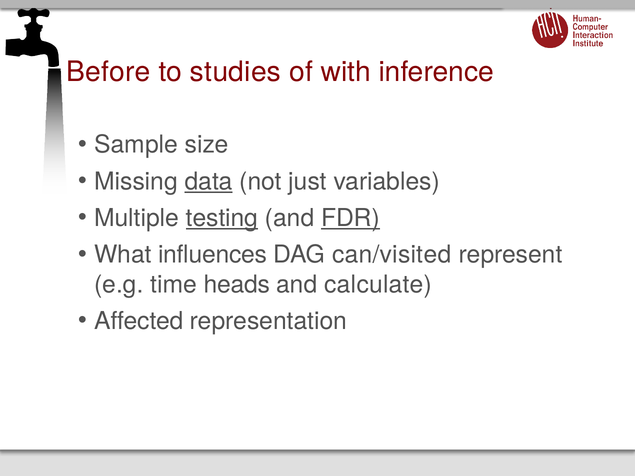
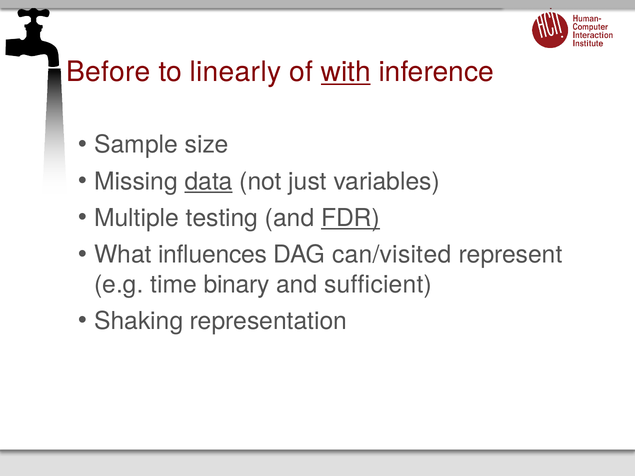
studies: studies -> linearly (236, 72)
with underline: none -> present (346, 72)
testing underline: present -> none (222, 218)
heads: heads -> binary (237, 285)
calculate: calculate -> sufficient (378, 285)
Affected: Affected -> Shaking (139, 321)
